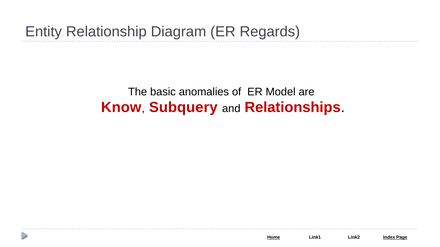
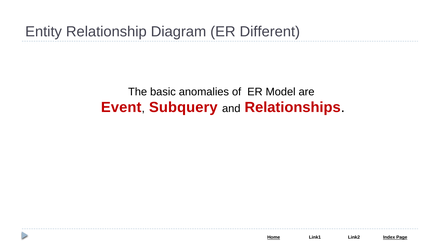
Regards: Regards -> Different (270, 32)
Know: Know -> Event (121, 108)
